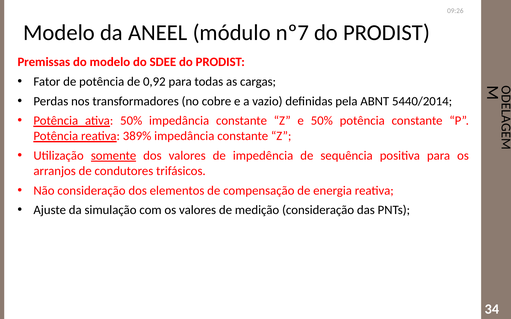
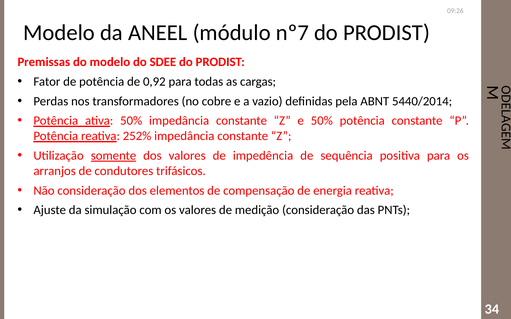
389%: 389% -> 252% (137, 136)
